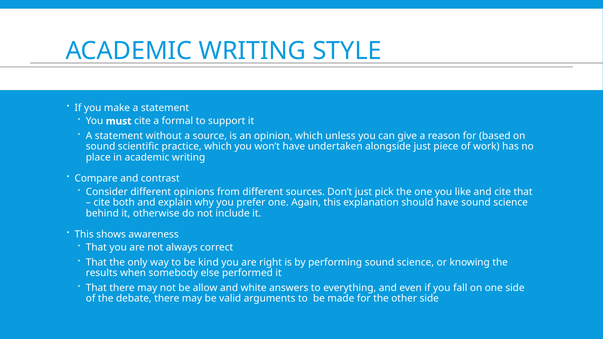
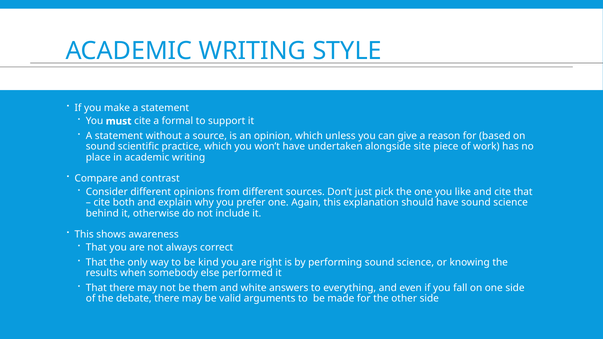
alongside just: just -> site (422, 147)
allow: allow -> them (205, 288)
